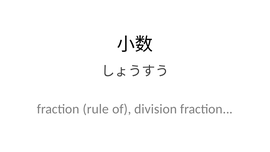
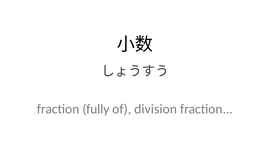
rule: rule -> fully (96, 109)
